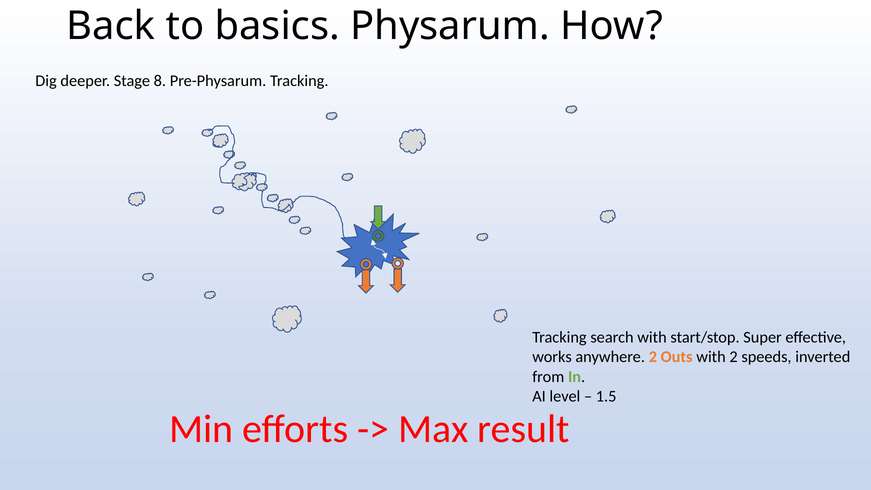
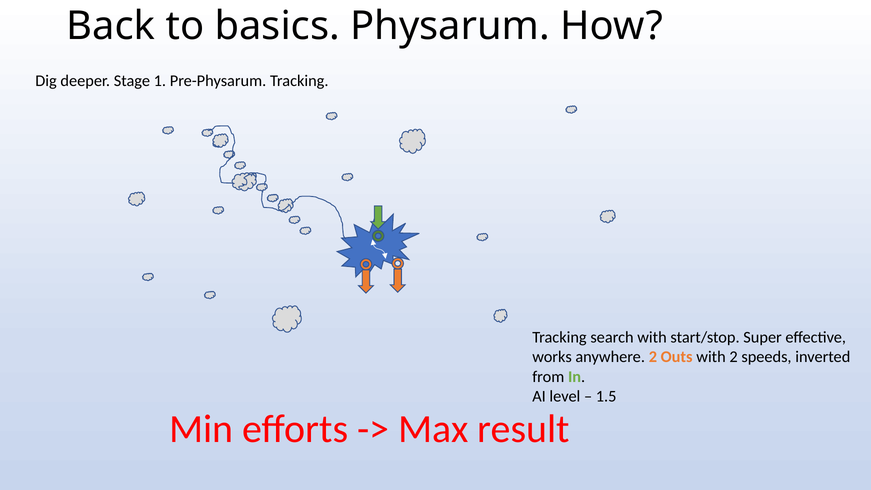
8: 8 -> 1 (160, 81)
